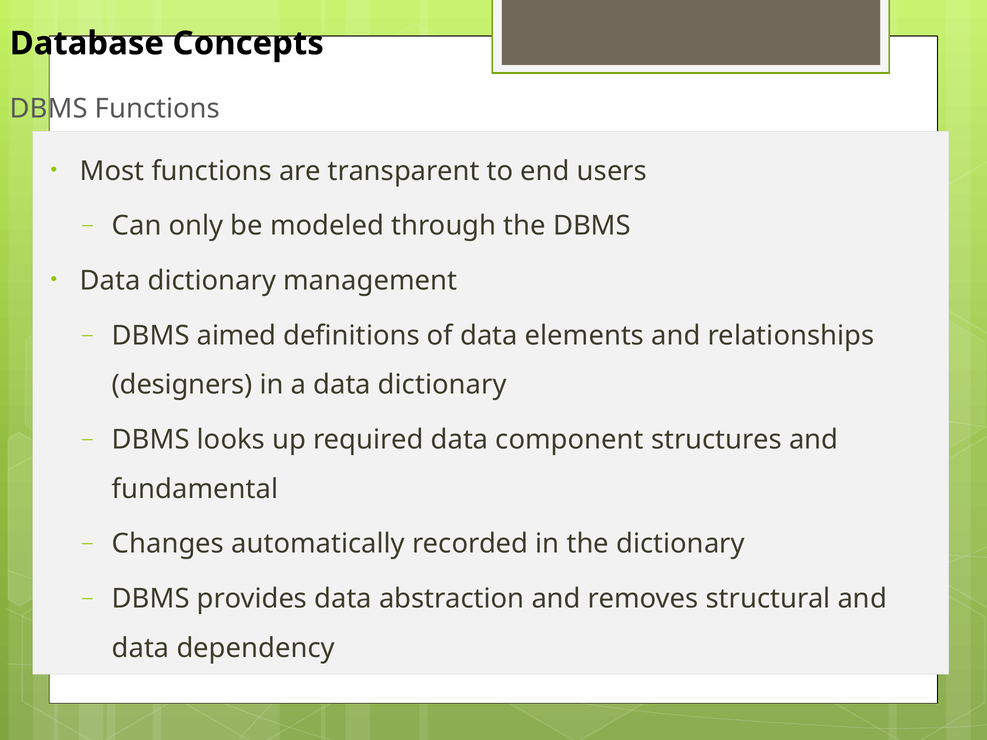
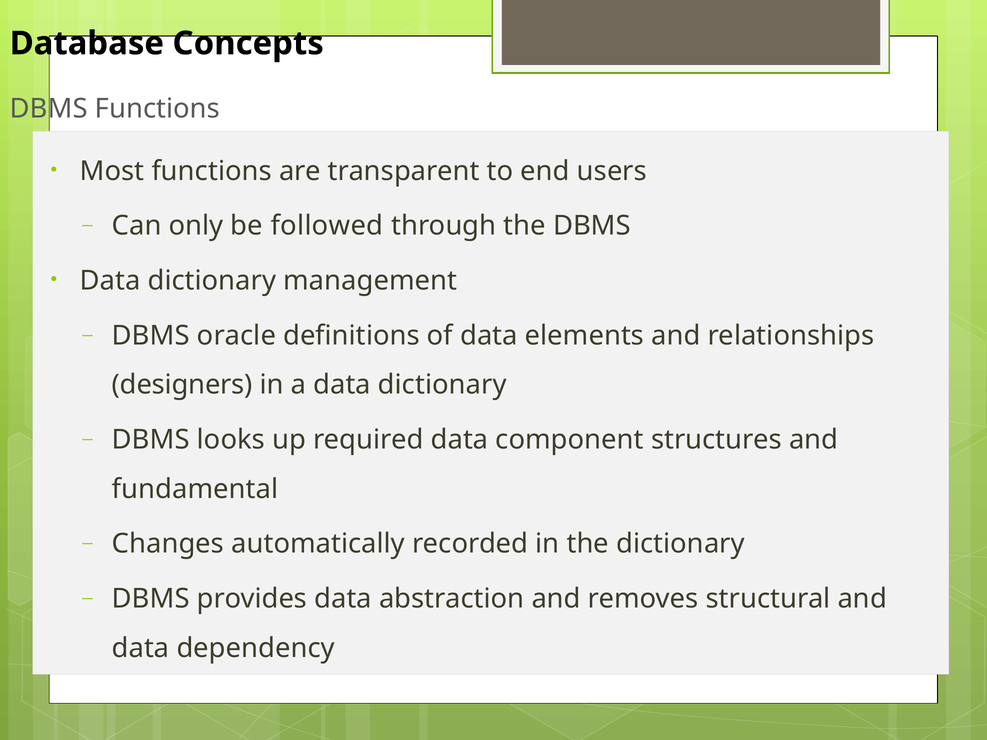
modeled: modeled -> followed (327, 226)
aimed: aimed -> oracle (236, 336)
